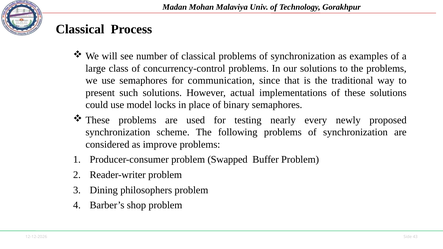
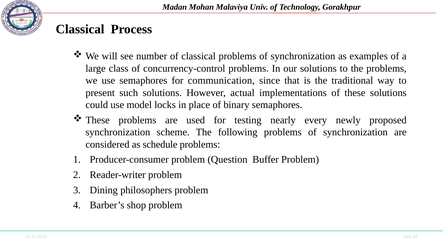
improve: improve -> schedule (160, 145)
Swapped: Swapped -> Question (227, 160)
